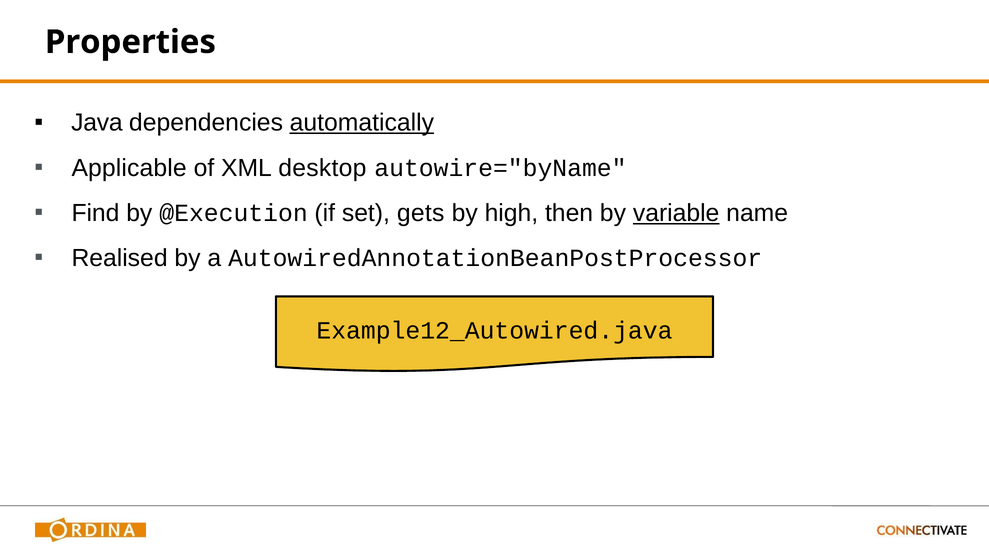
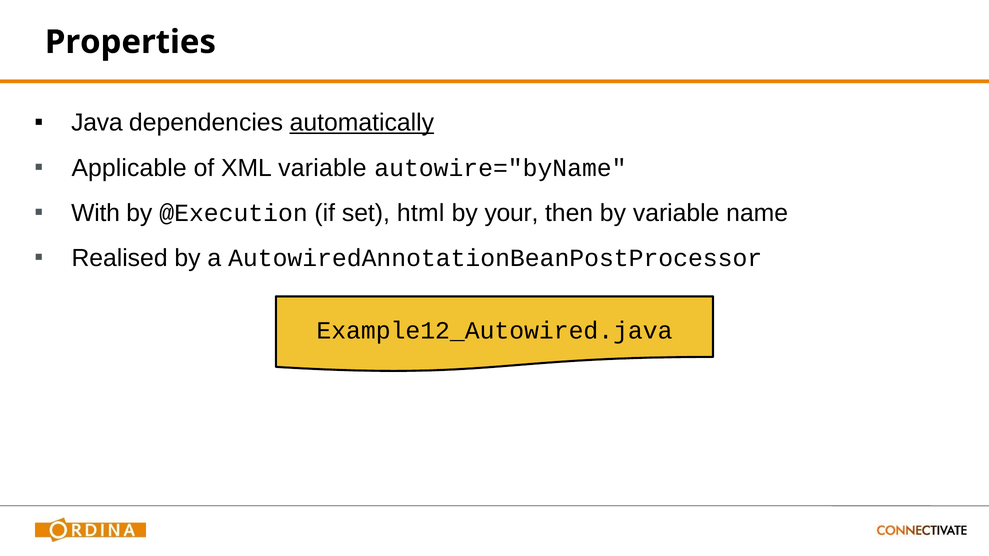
XML desktop: desktop -> variable (322, 168)
Find: Find -> With (96, 213)
gets: gets -> html (421, 213)
high: high -> your (511, 213)
variable underline: present -> none (676, 213)
